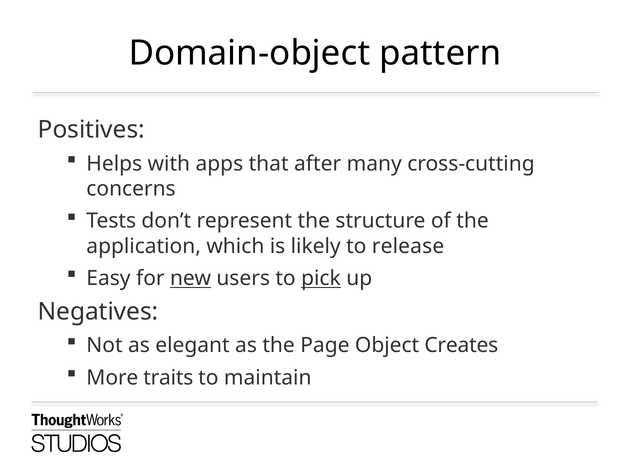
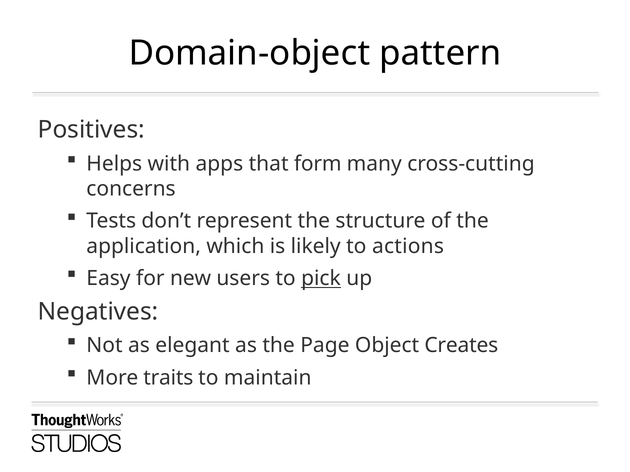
after: after -> form (318, 164)
release: release -> actions (408, 246)
new underline: present -> none (191, 279)
